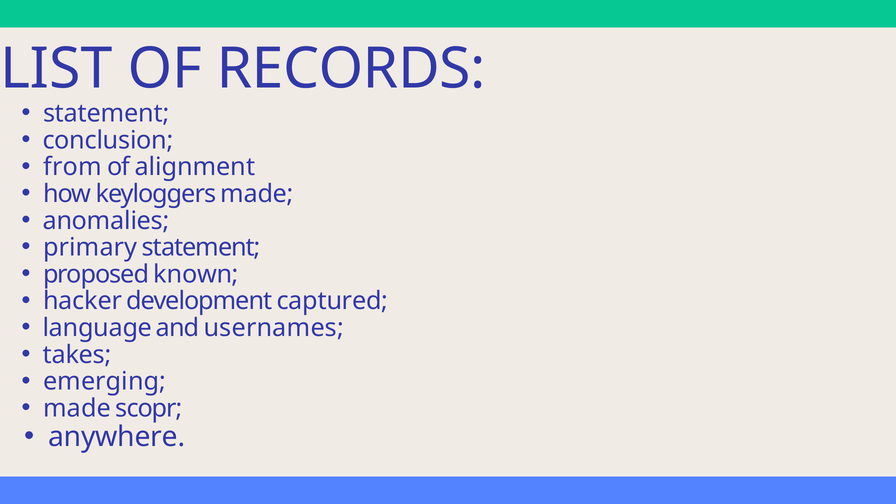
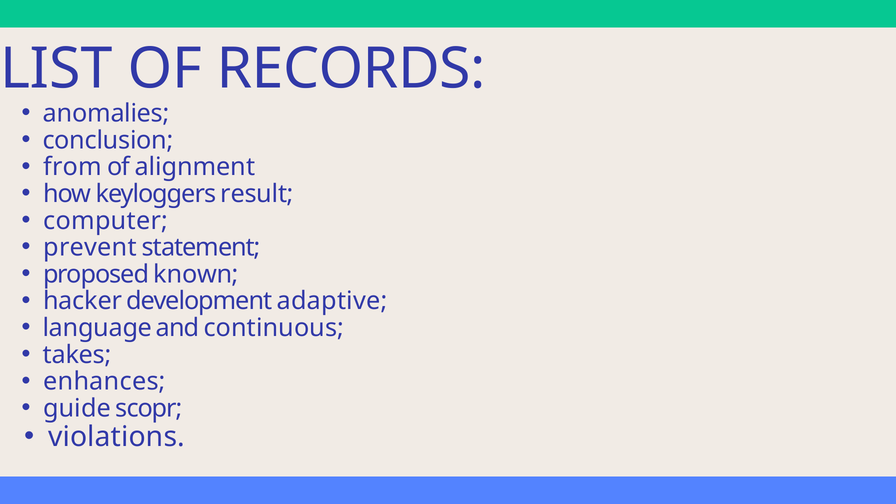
statement: statement -> anomalies (106, 113)
keyloggers made: made -> result (257, 194)
anomalies: anomalies -> computer (106, 221)
primary: primary -> prevent (90, 248)
captured: captured -> adaptive (332, 301)
usernames: usernames -> continuous (274, 328)
emerging: emerging -> enhances (104, 382)
made: made -> guide (77, 408)
anywhere: anywhere -> violations (117, 437)
